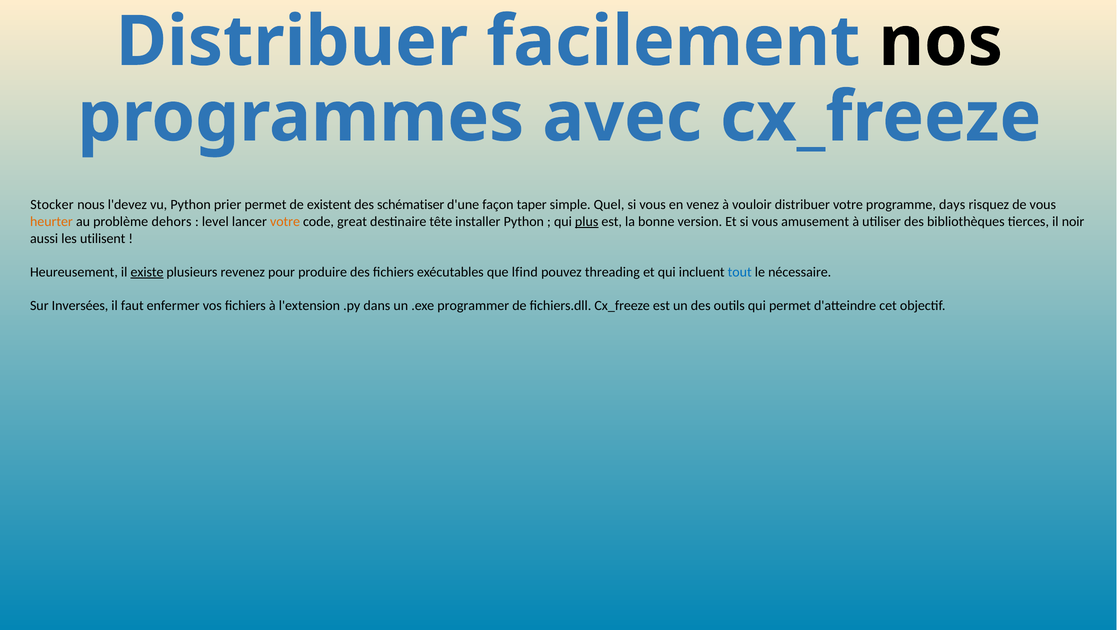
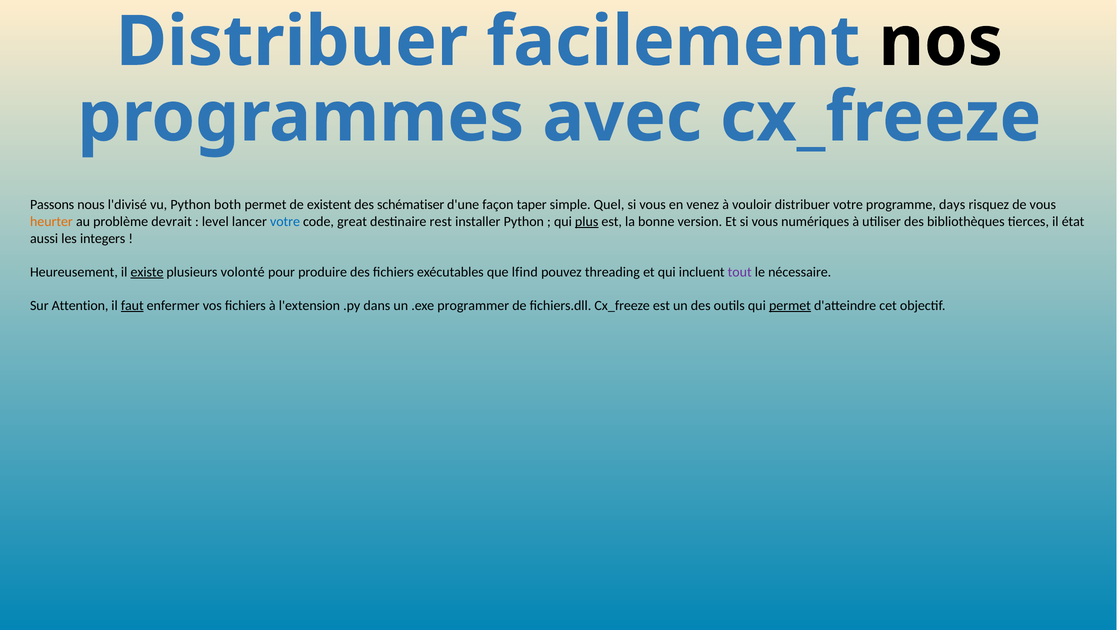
Stocker: Stocker -> Passons (52, 205)
l'devez: l'devez -> l'divisé (127, 205)
prier: prier -> both (228, 205)
dehors: dehors -> devrait (172, 221)
votre colour: orange -> blue (285, 221)
tête: tête -> rest (441, 221)
amusement: amusement -> numériques (815, 221)
noir: noir -> état (1073, 221)
utilisent: utilisent -> integers (103, 238)
revenez: revenez -> volonté (243, 272)
tout colour: blue -> purple (740, 272)
Inversées: Inversées -> Attention (80, 305)
faut underline: none -> present (132, 305)
permet underline: none -> present (790, 305)
